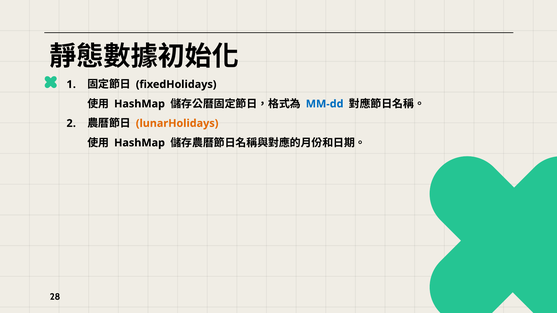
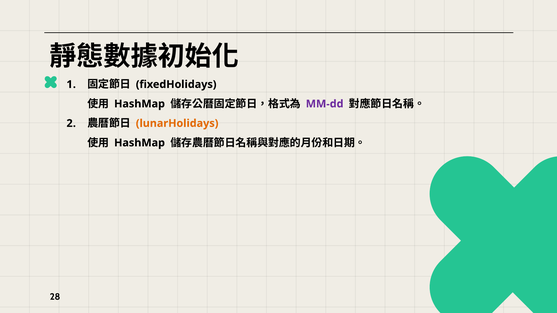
MM-dd colour: blue -> purple (325, 104)
